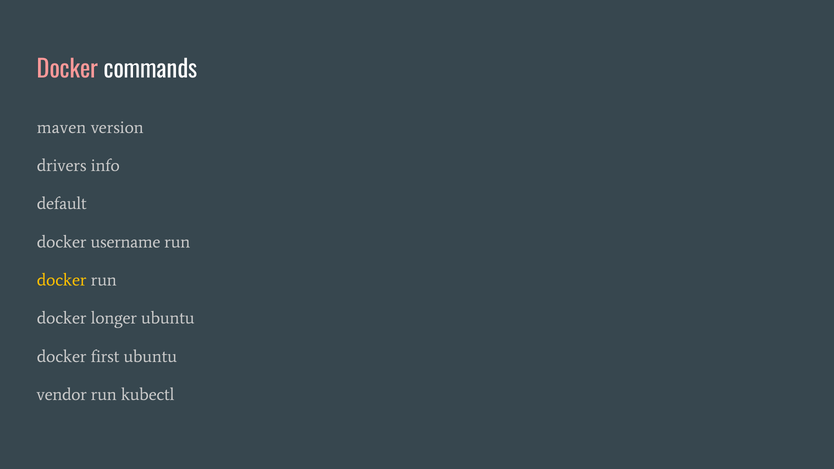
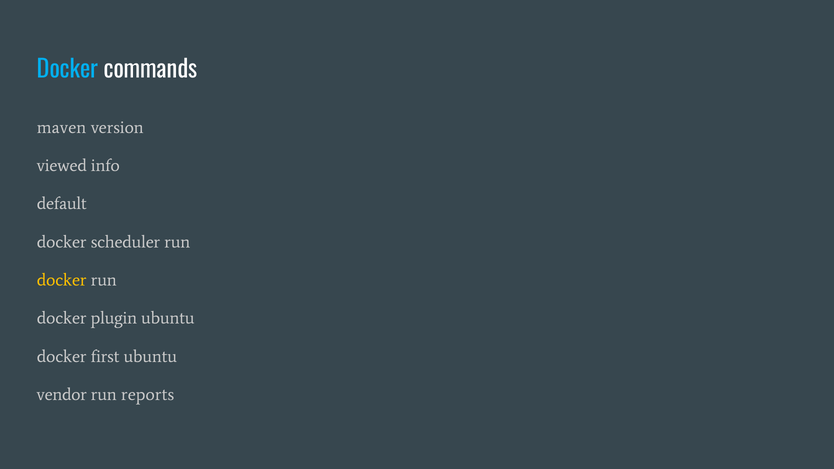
Docker colour: pink -> light blue (68, 70)
drivers: drivers -> viewed (62, 166)
username: username -> scheduler (125, 242)
longer: longer -> plugin (114, 318)
kubectl: kubectl -> reports (148, 395)
